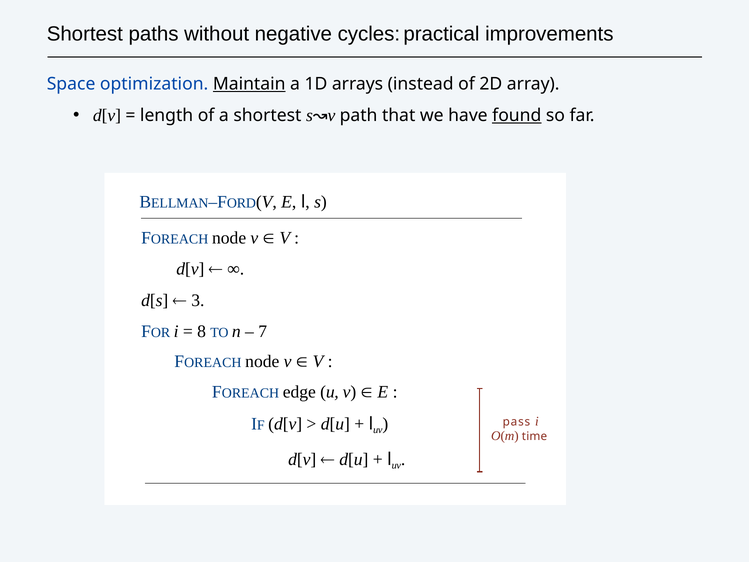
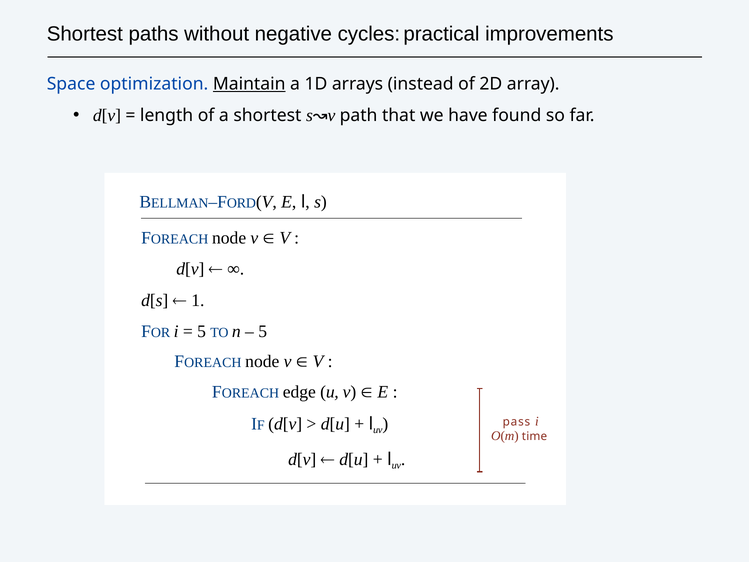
found underline: present -> none (517, 116)
3: 3 -> 1 (198, 300)
8: 8 -> 5 (202, 331)
7: 7 -> 5 (263, 331)
